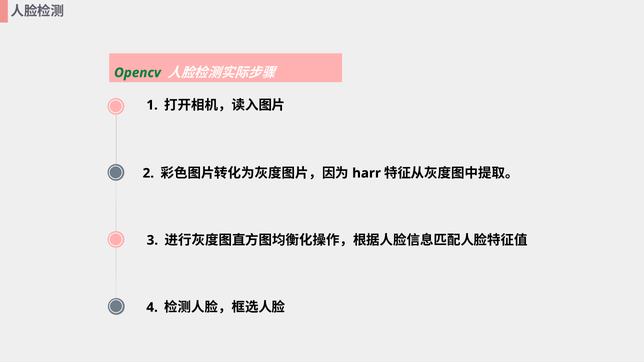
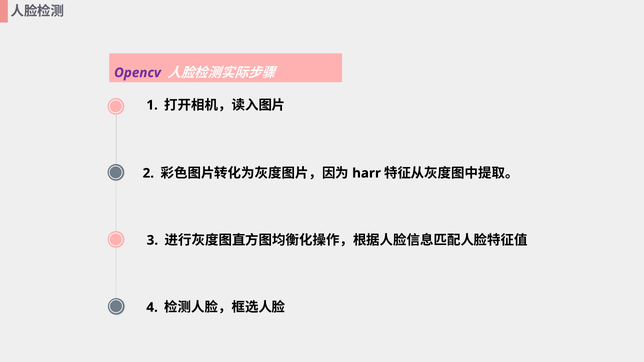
Opencv colour: green -> purple (137, 73)
